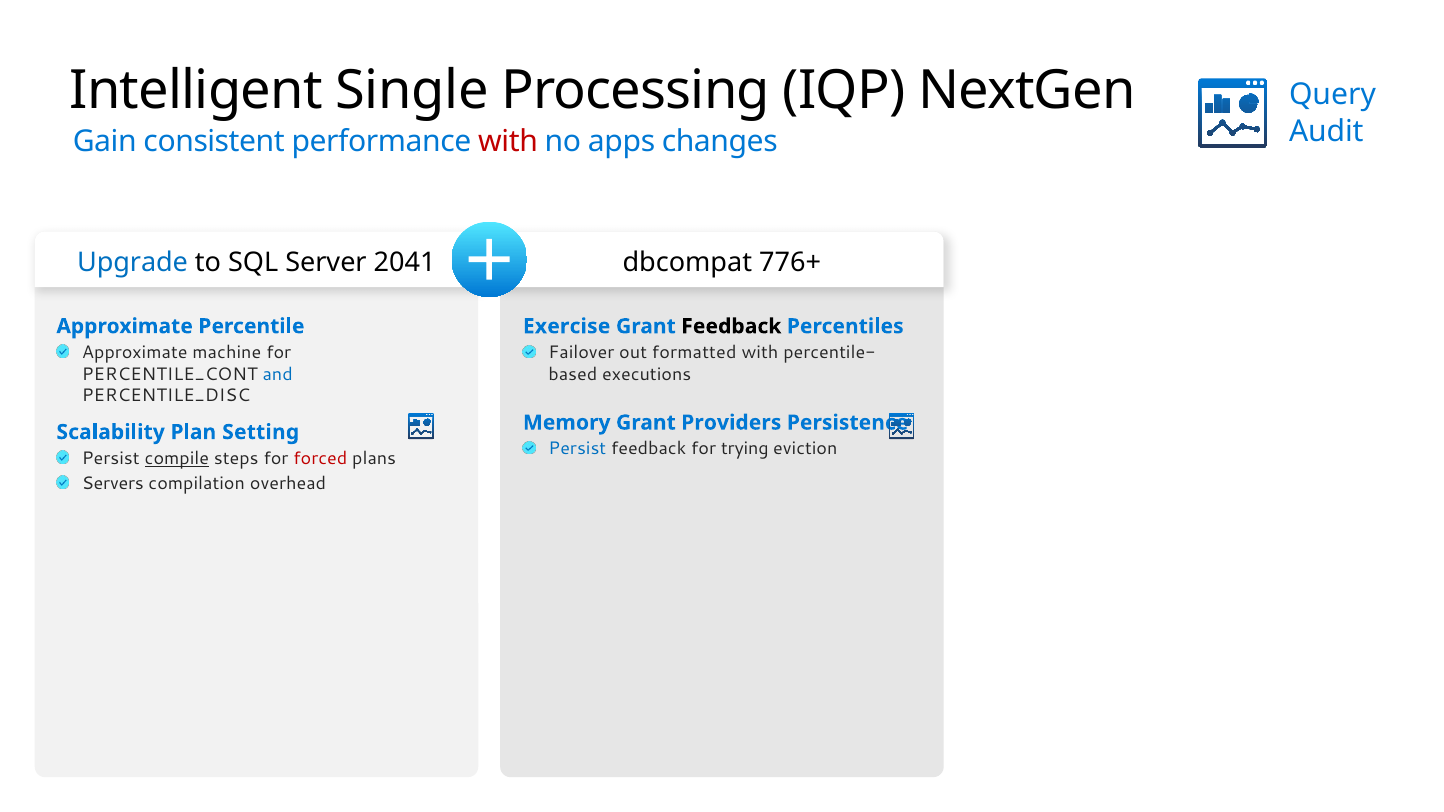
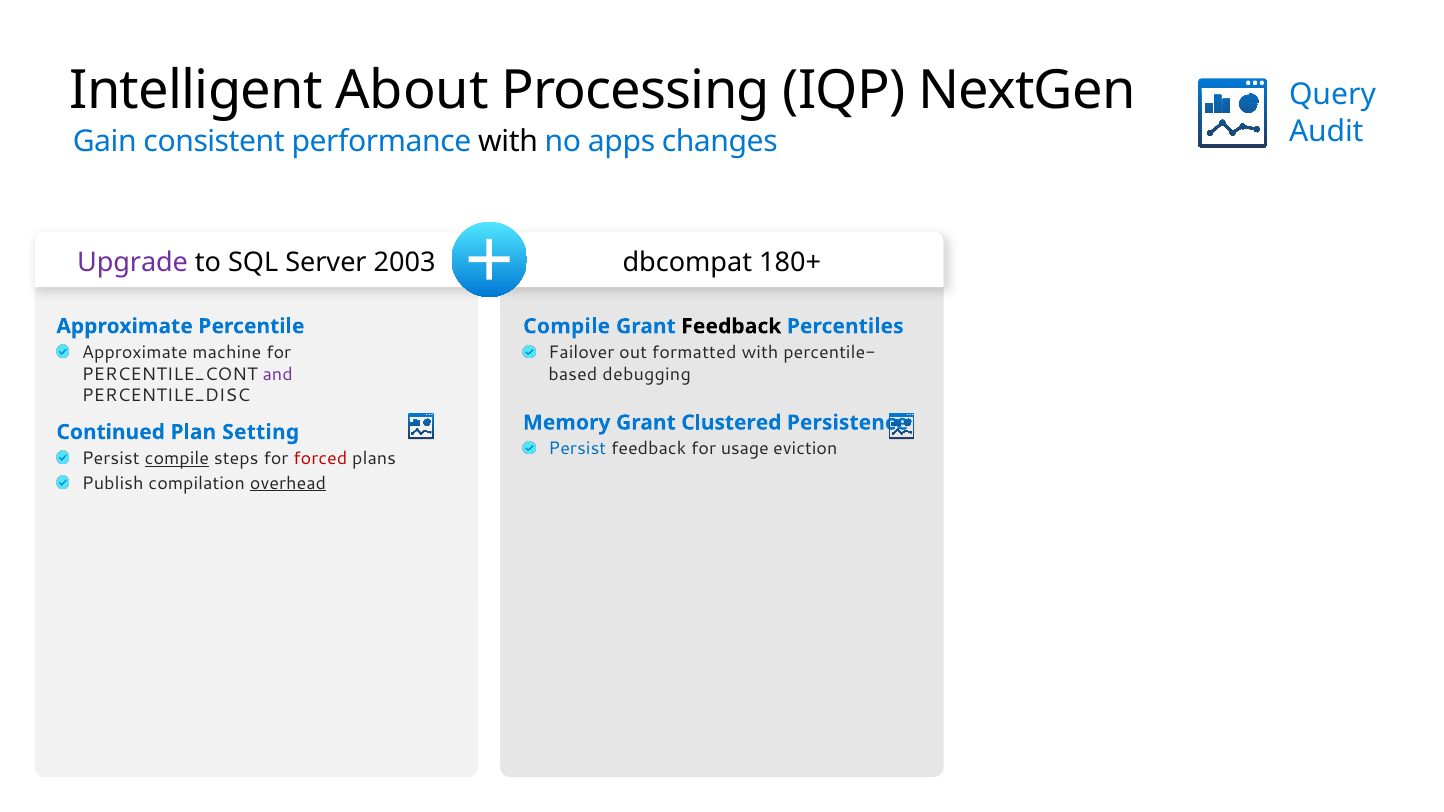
Single: Single -> About (412, 90)
with colour: red -> black (508, 141)
Upgrade colour: blue -> purple (133, 263)
2041: 2041 -> 2003 (405, 263)
776+: 776+ -> 180+ (790, 263)
Exercise: Exercise -> Compile (567, 326)
and colour: blue -> purple (278, 374)
executions: executions -> debugging (647, 374)
Providers: Providers -> Clustered (731, 423)
Scalability: Scalability -> Continued (111, 432)
trying: trying -> usage (745, 449)
Servers: Servers -> Publish (113, 483)
overhead underline: none -> present (288, 483)
